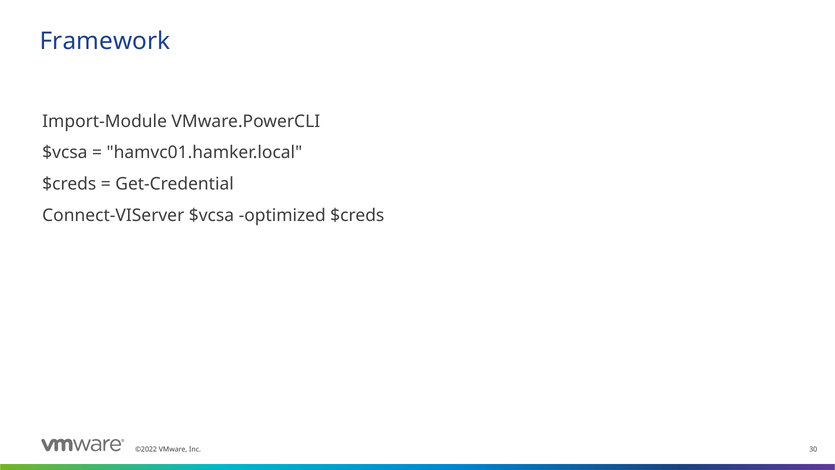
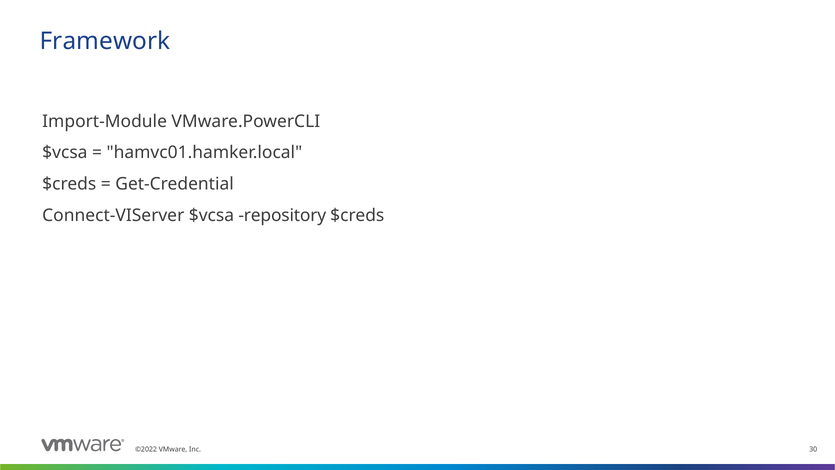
optimized: optimized -> repository (282, 215)
